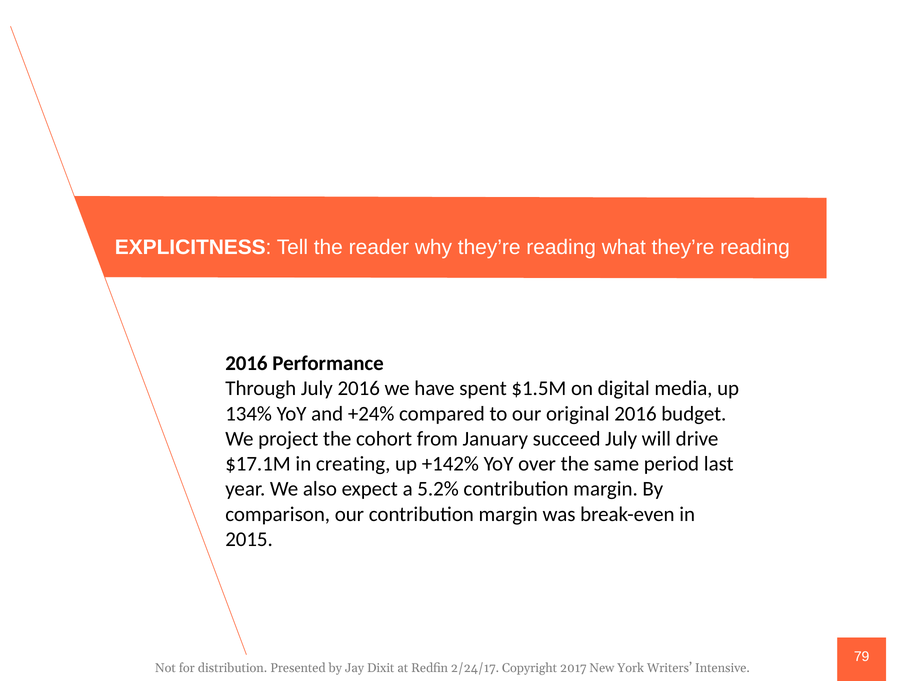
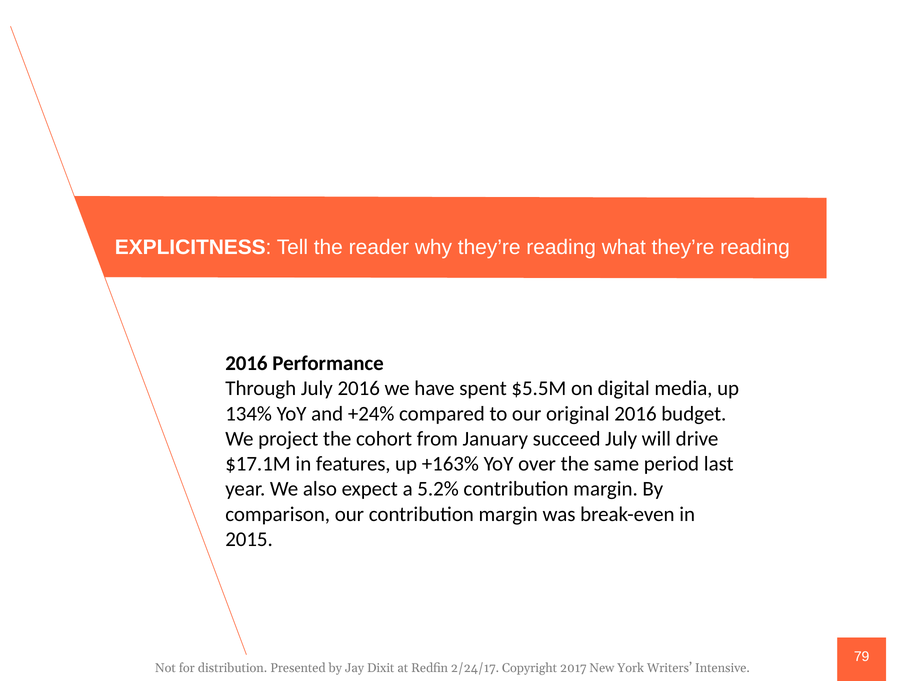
$1.5M: $1.5M -> $5.5M (539, 388)
creating: creating -> features (353, 464)
+142%: +142% -> +163% (450, 464)
